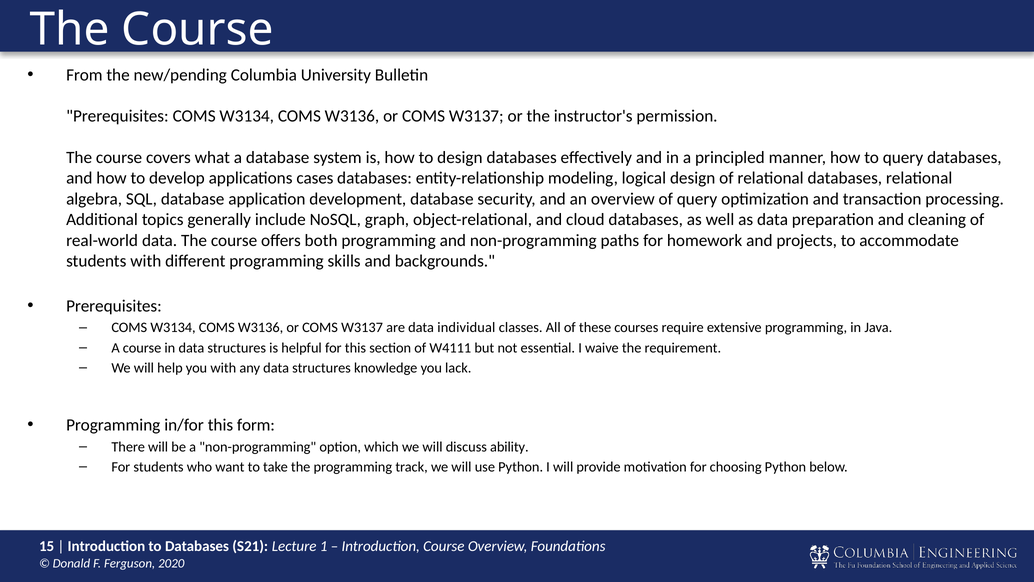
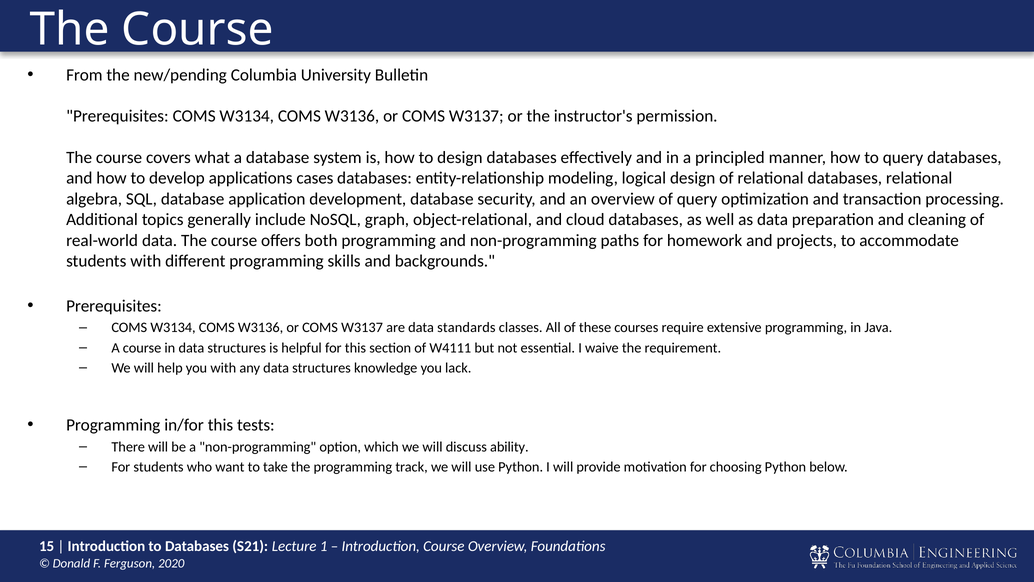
individual: individual -> standards (466, 327)
form: form -> tests (256, 425)
